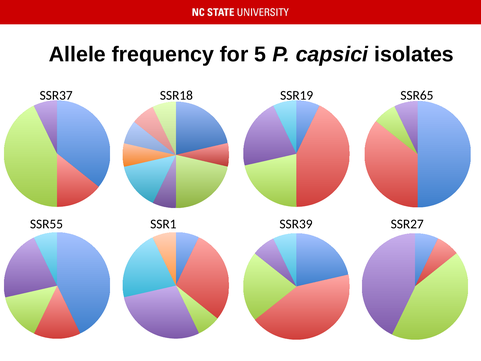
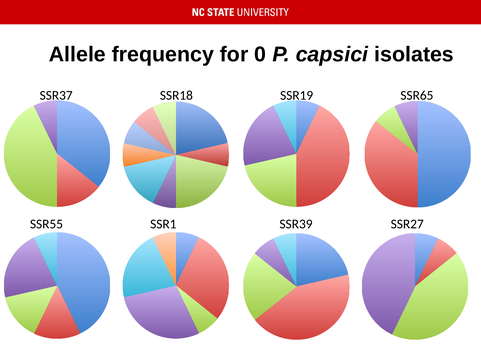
5: 5 -> 0 (260, 54)
